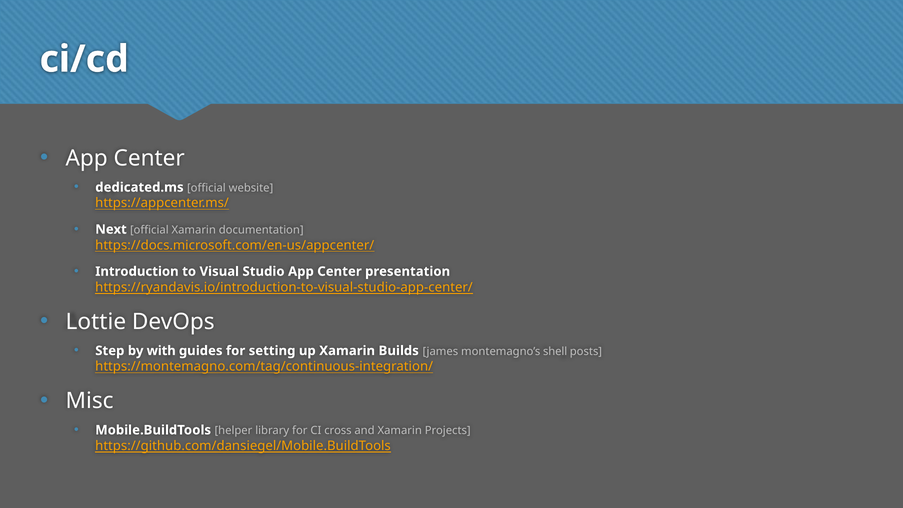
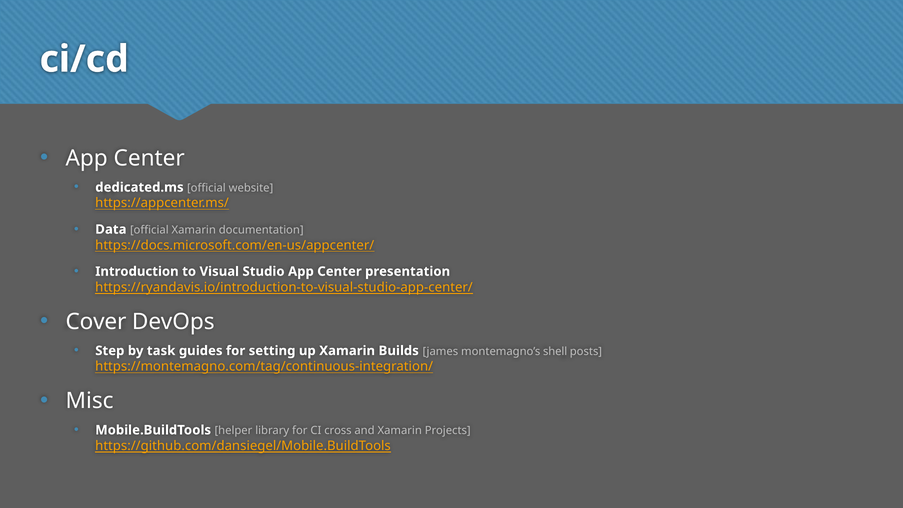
Next: Next -> Data (111, 229)
Lottie: Lottie -> Cover (96, 322)
with: with -> task (161, 351)
